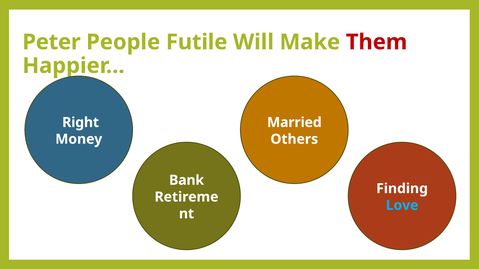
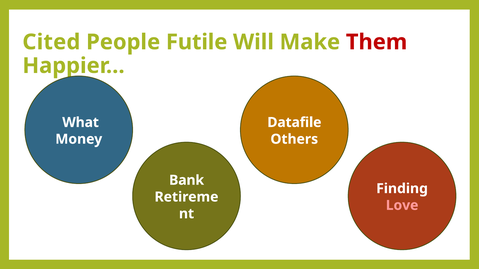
Peter: Peter -> Cited (51, 42)
Right: Right -> What (81, 123)
Married: Married -> Datafile (294, 123)
Love colour: light blue -> pink (402, 206)
